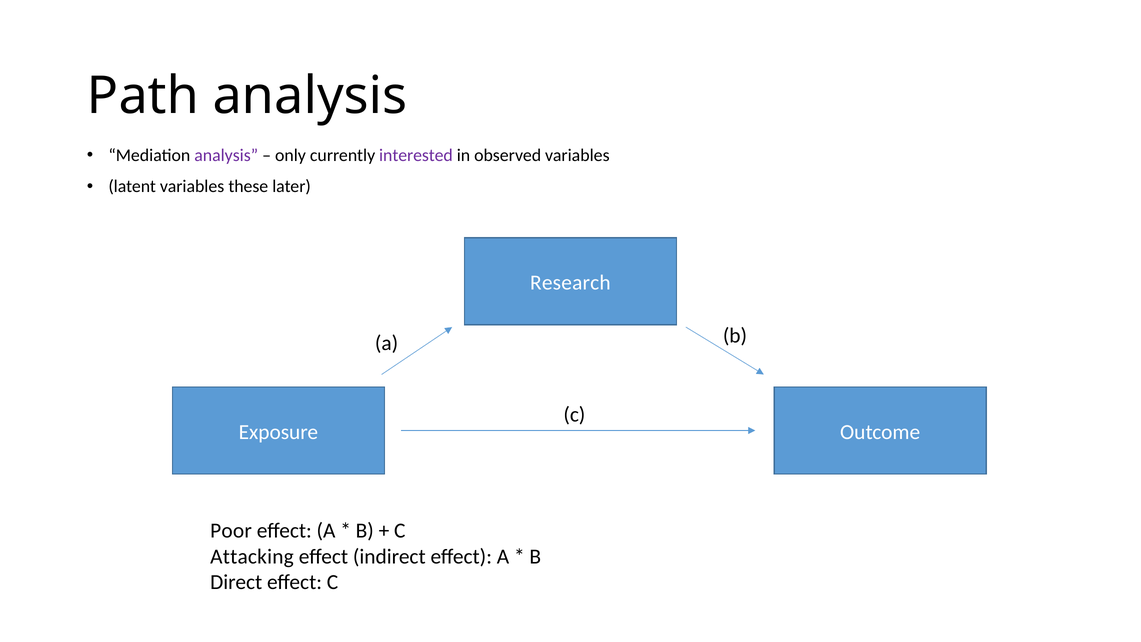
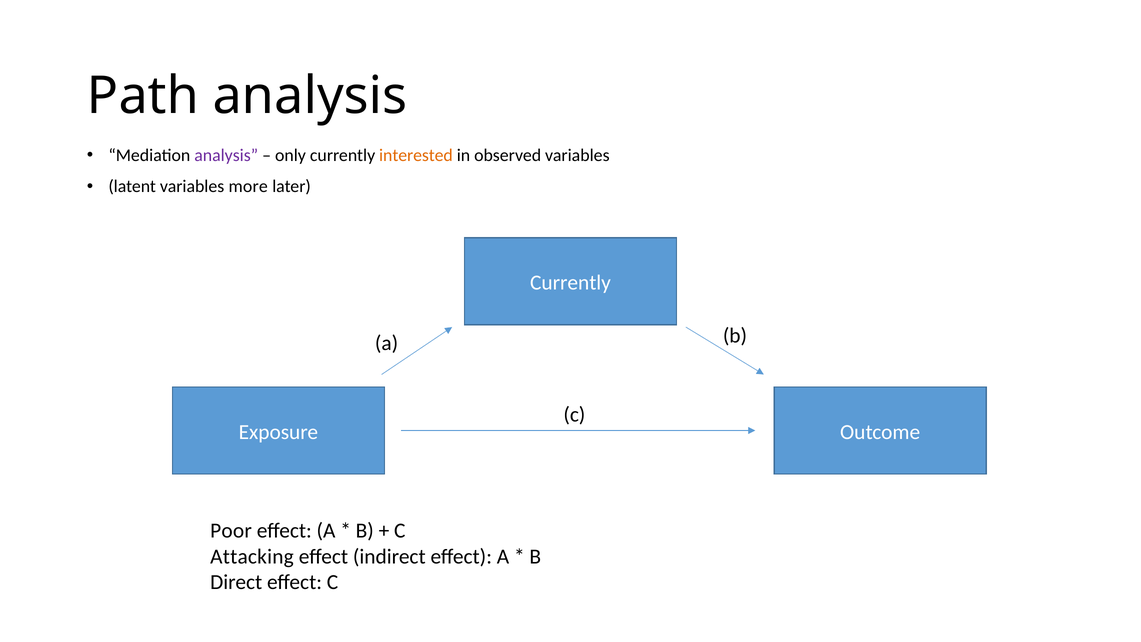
interested colour: purple -> orange (416, 155)
these: these -> more (248, 186)
Research: Research -> Currently (571, 283)
